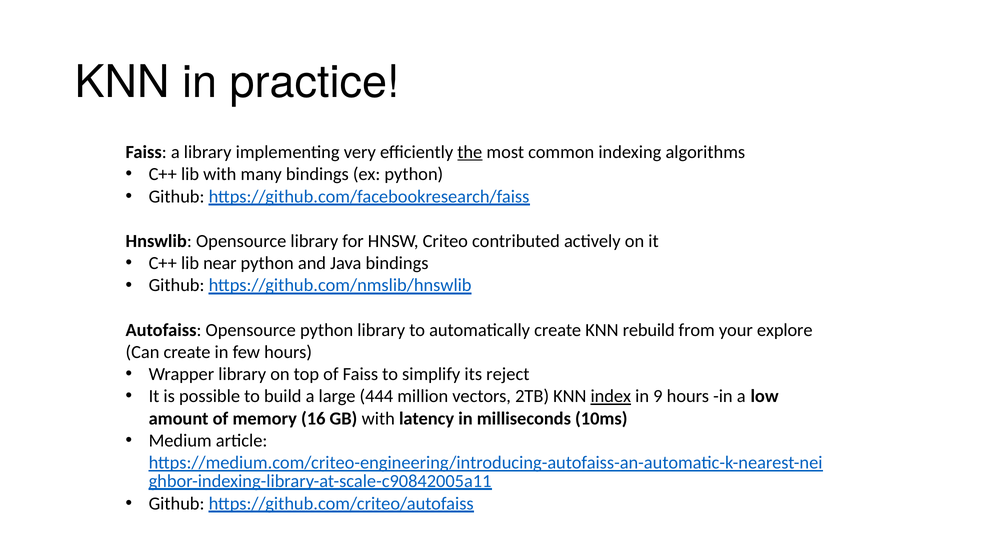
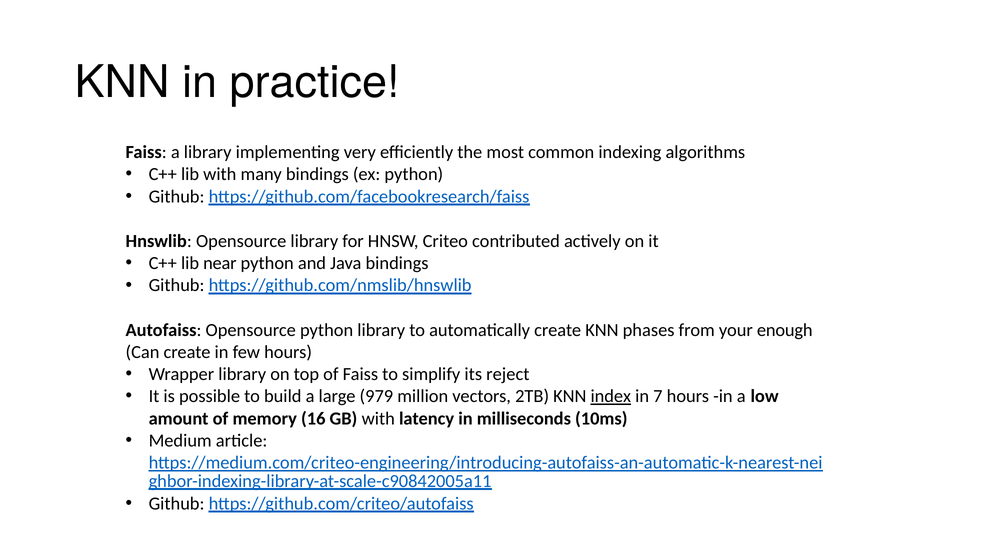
the underline: present -> none (470, 152)
rebuild: rebuild -> phases (649, 330)
explore: explore -> enough (785, 330)
444: 444 -> 979 (376, 396)
9: 9 -> 7 (658, 396)
